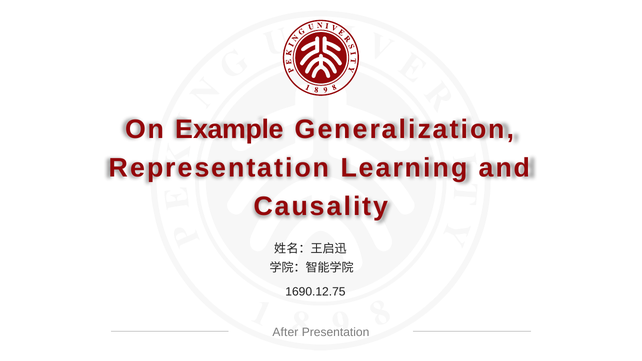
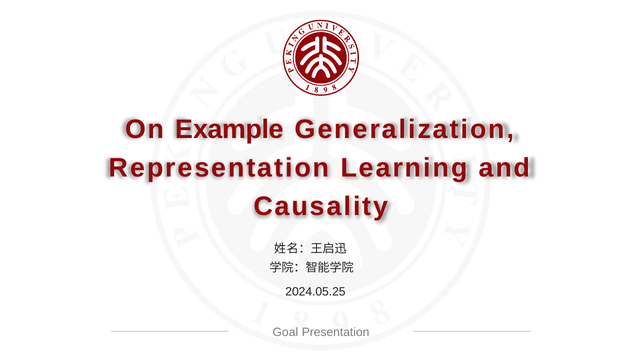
1690.12.75: 1690.12.75 -> 2024.05.25 (315, 292)
After: After -> Goal (285, 332)
